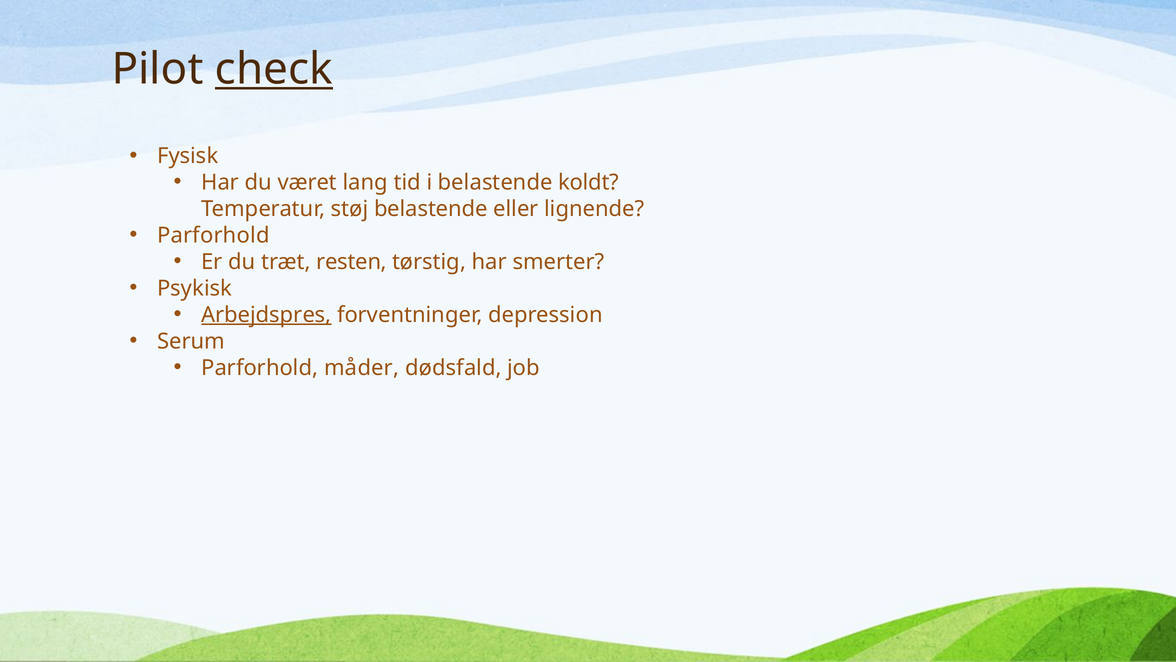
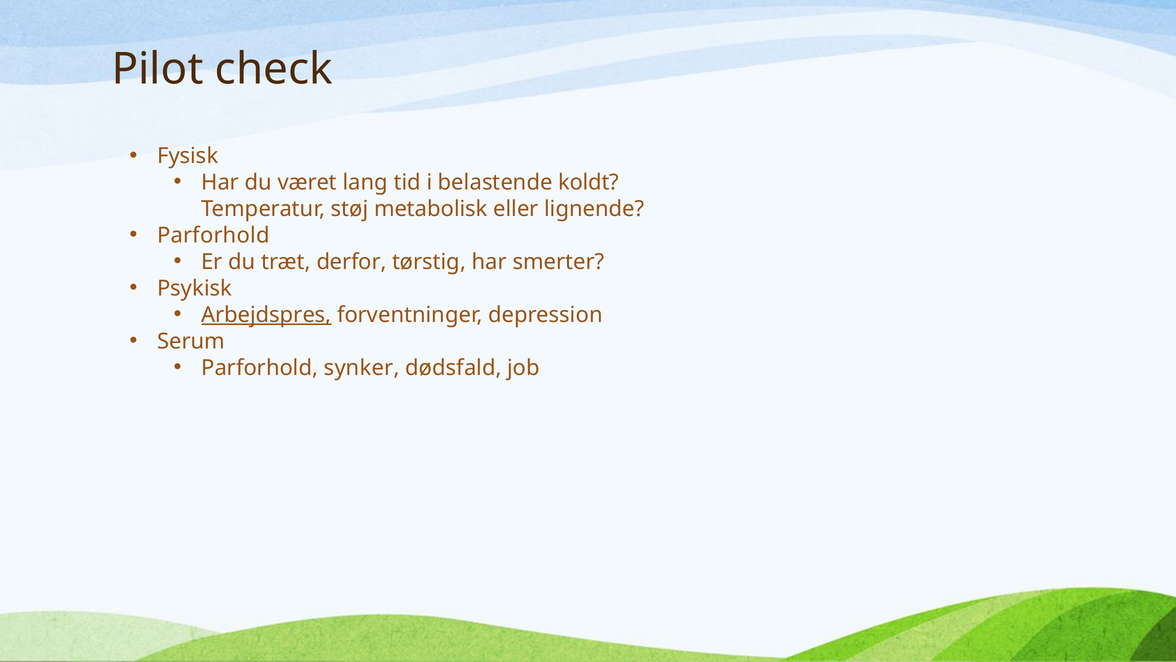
check underline: present -> none (274, 69)
støj belastende: belastende -> metabolisk (431, 209)
resten: resten -> derfor (351, 262)
måder: måder -> synker (362, 367)
